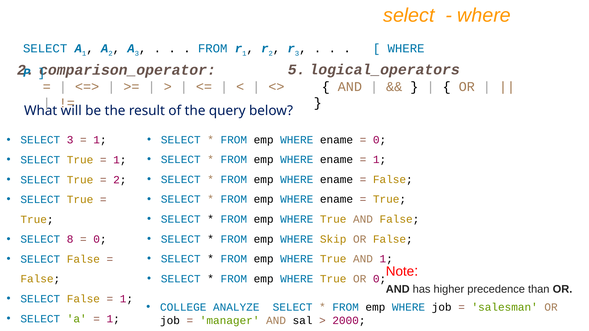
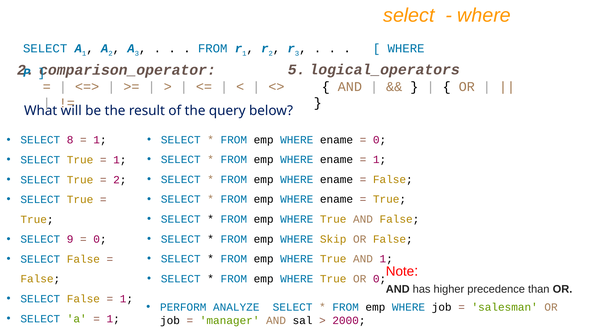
SELECT 3: 3 -> 8 (70, 140)
8: 8 -> 9 (70, 240)
COLLEGE: COLLEGE -> PERFORM (183, 307)
